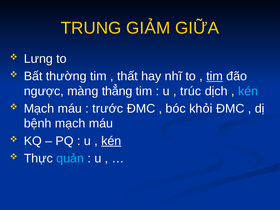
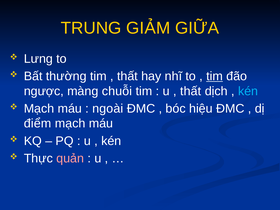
thẳng: thẳng -> chuỗi (117, 91)
trúc: trúc -> thất (191, 91)
trước: trước -> ngoài (108, 109)
khỏi: khỏi -> hiệu (201, 109)
bệnh: bệnh -> điểm (38, 123)
kén underline: present -> none (111, 141)
quản colour: light blue -> pink (70, 158)
